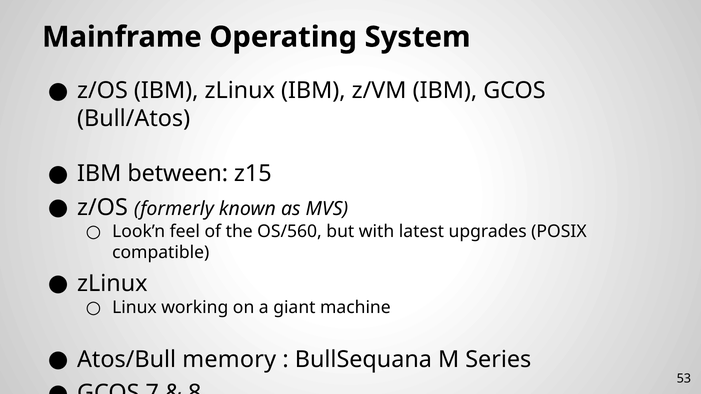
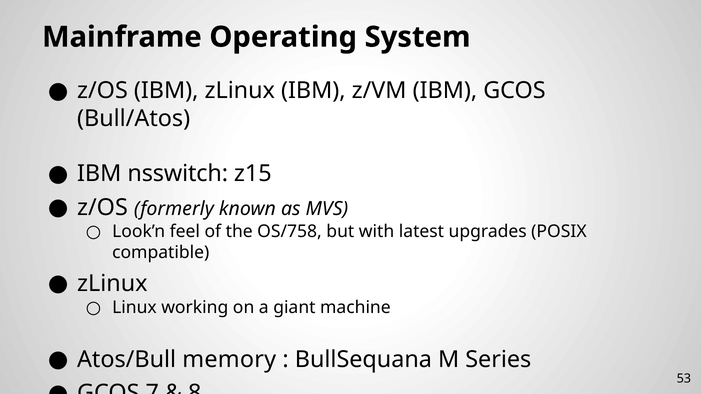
between: between -> nsswitch (178, 174)
OS/560: OS/560 -> OS/758 (290, 232)
